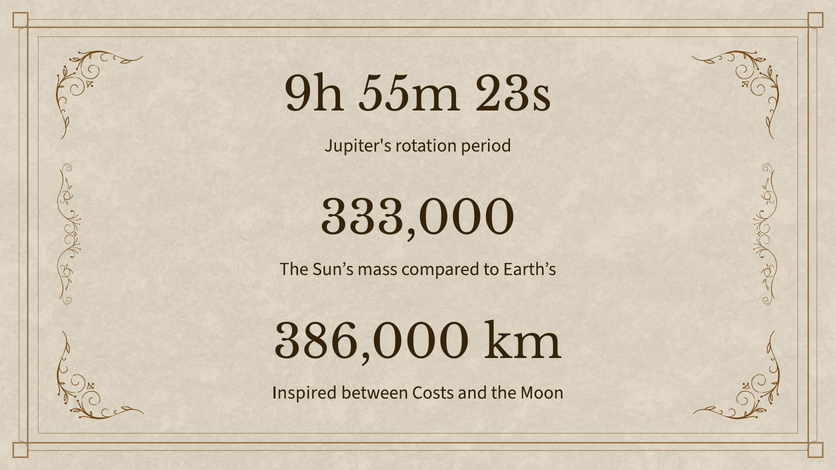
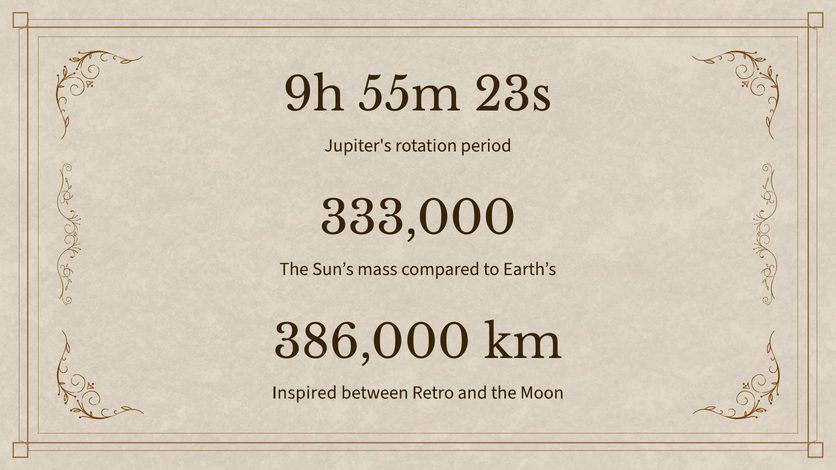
Costs: Costs -> Retro (433, 393)
